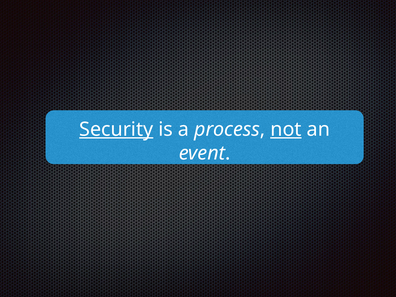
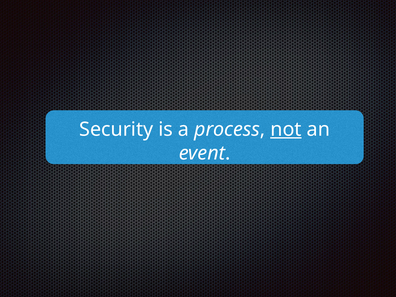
Security underline: present -> none (116, 129)
